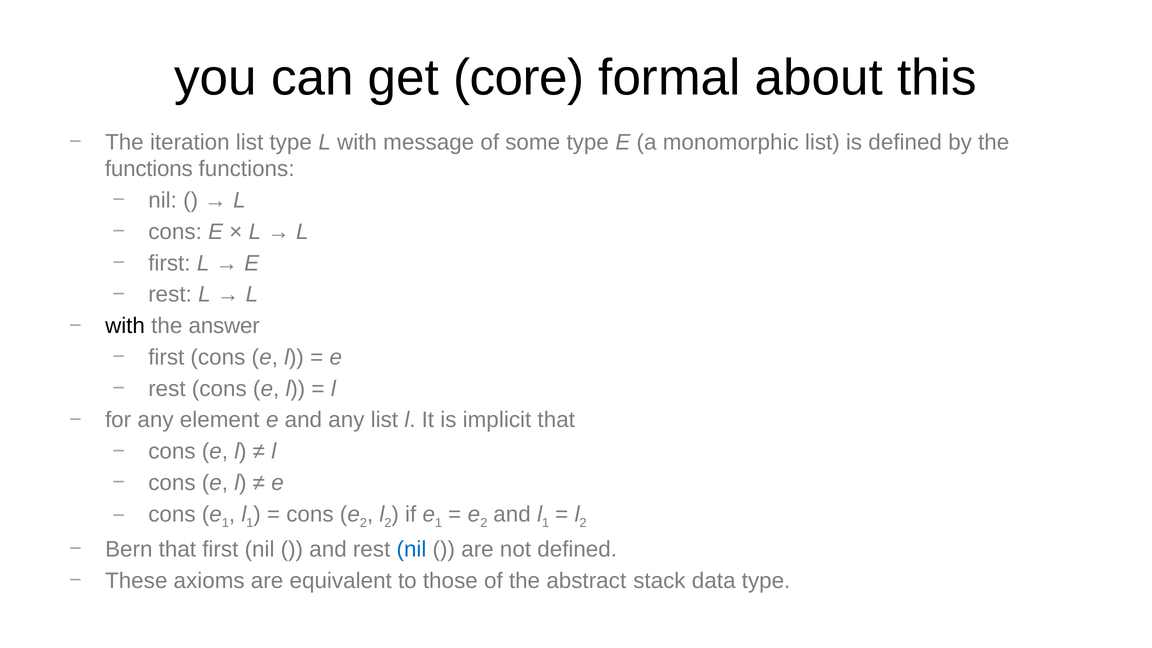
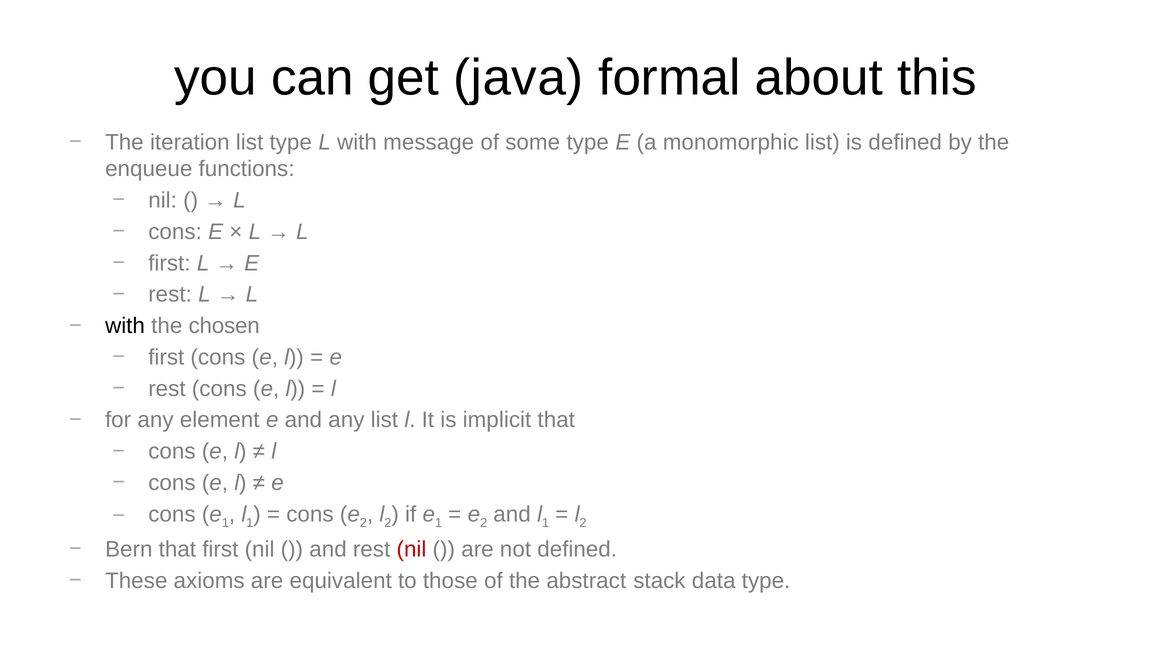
core: core -> java (518, 78)
functions: functions -> enqueue (149, 169)
answer: answer -> chosen (224, 326)
nil colour: blue -> red (412, 549)
